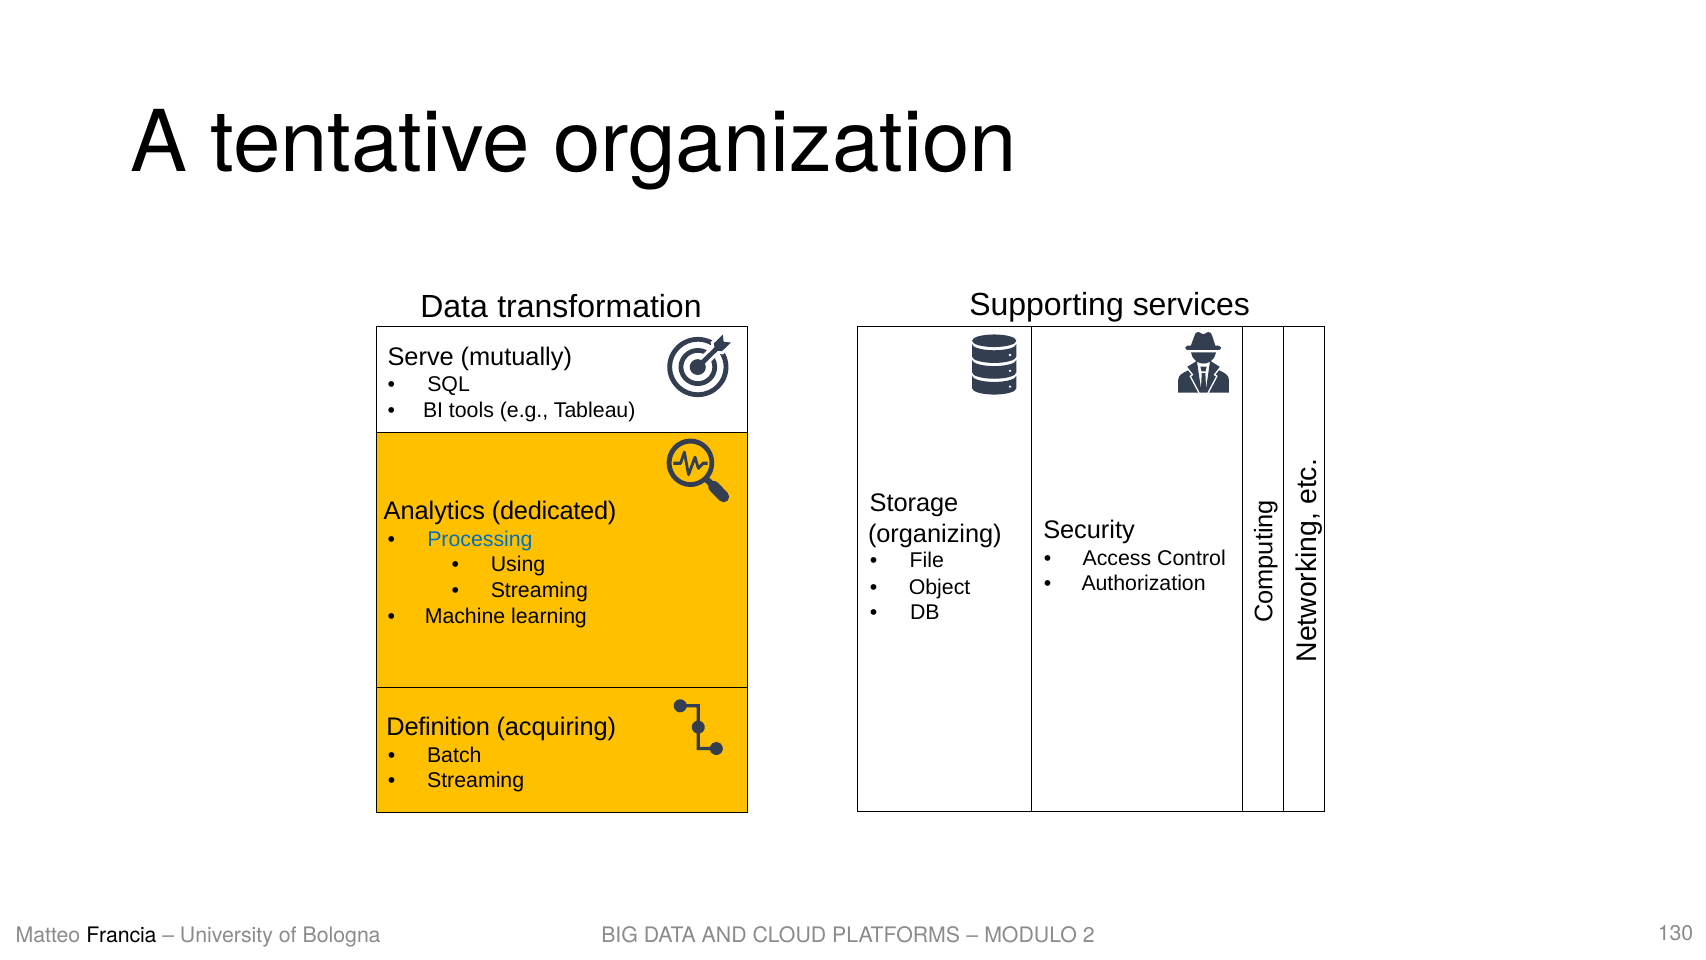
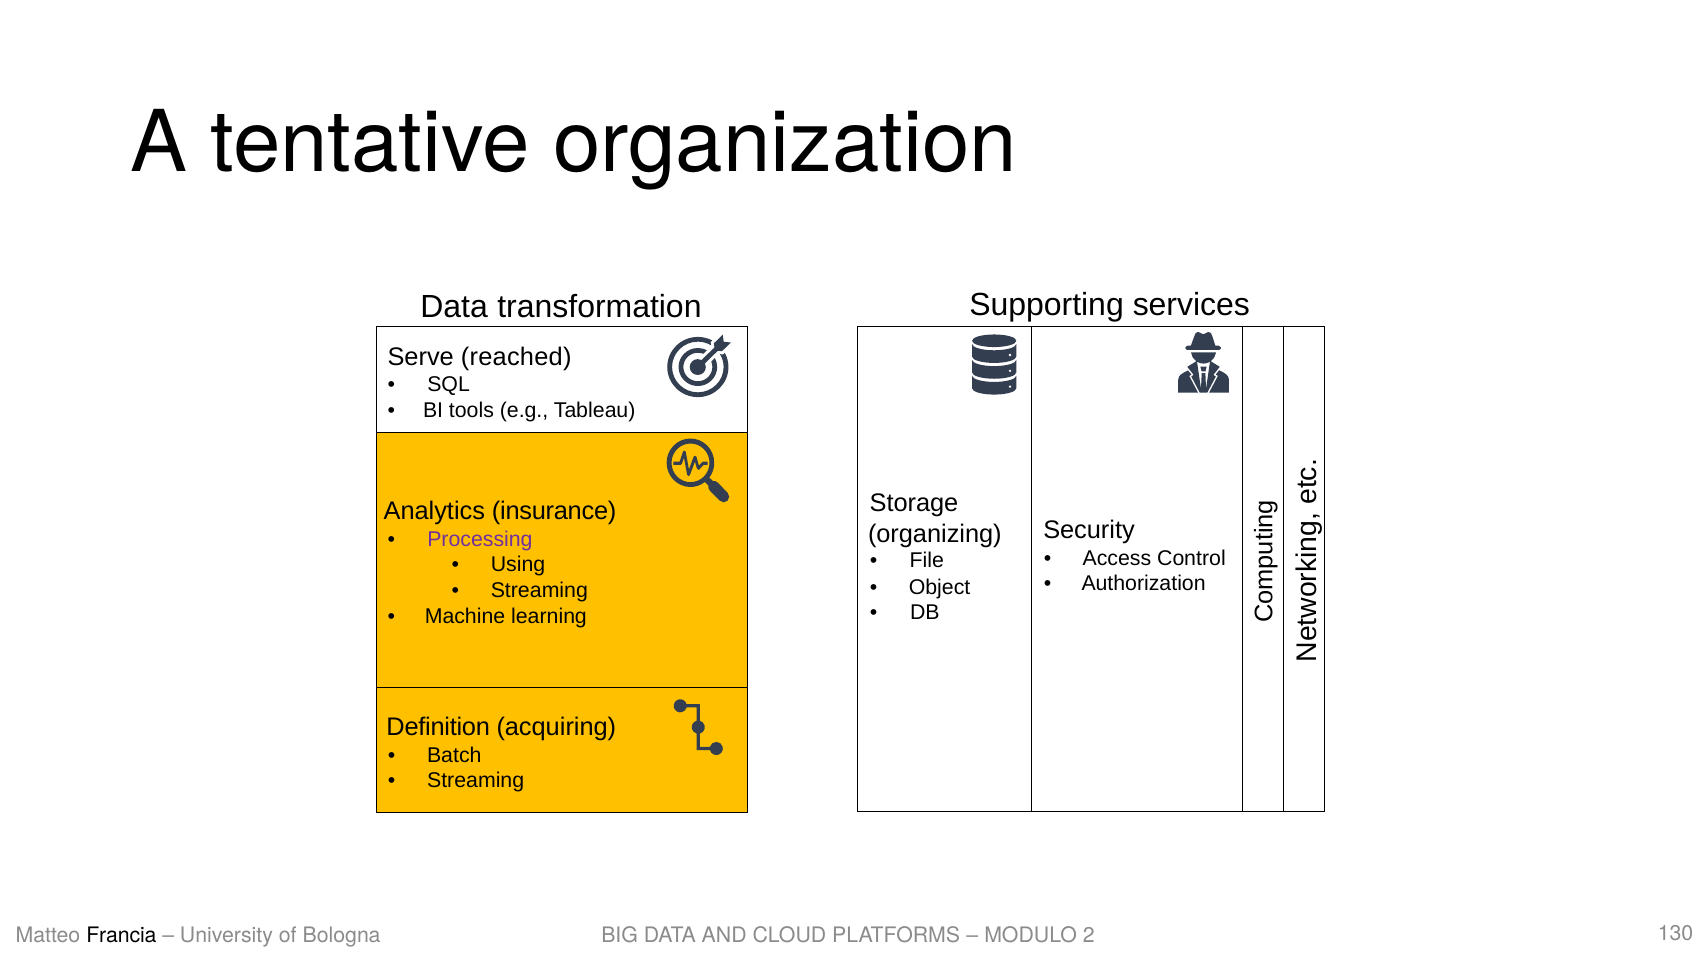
mutually: mutually -> reached (516, 357)
dedicated: dedicated -> insurance (554, 511)
Processing colour: blue -> purple (480, 539)
